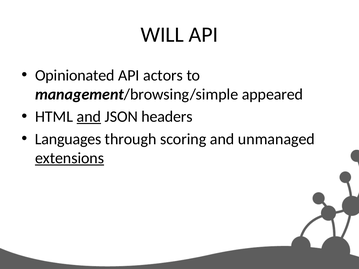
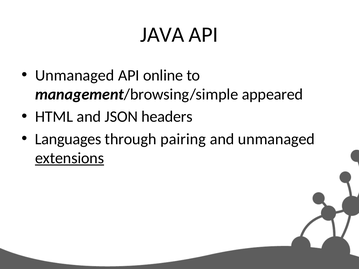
WILL: WILL -> JAVA (162, 35)
Opinionated: Opinionated -> Unmanaged (75, 75)
actors: actors -> online (163, 75)
and underline: present -> none (89, 117)
scoring: scoring -> pairing (183, 139)
